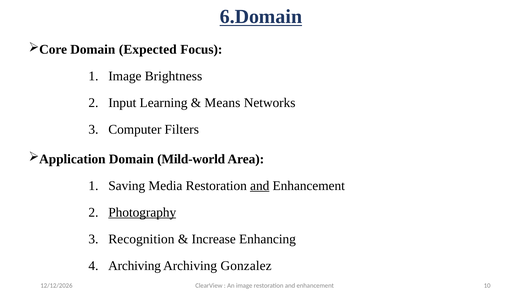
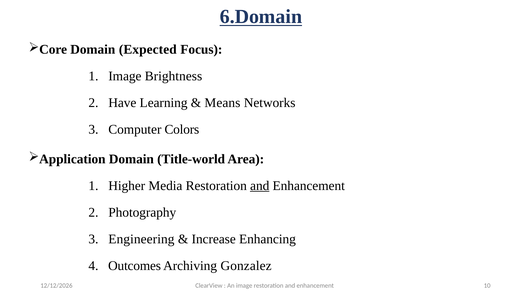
Input: Input -> Have (122, 103)
Filters: Filters -> Colors (182, 129)
Mild-world: Mild-world -> Title-world (191, 159)
Saving: Saving -> Higher (127, 185)
Photography underline: present -> none (142, 212)
Recognition: Recognition -> Engineering (141, 239)
Archiving: Archiving -> Outcomes (135, 265)
